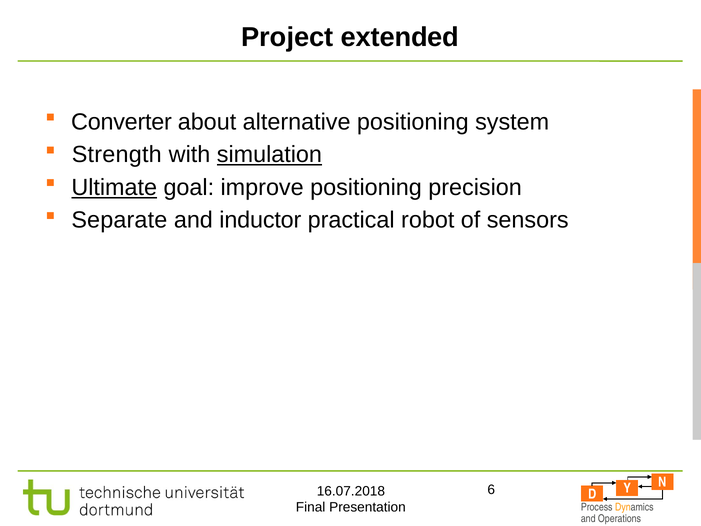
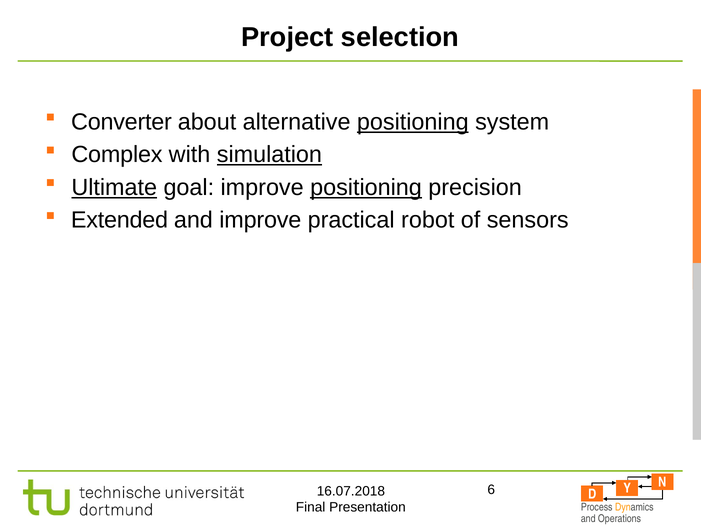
extended: extended -> selection (400, 37)
positioning underline: none -> present (413, 122)
Strength: Strength -> Complex (117, 155)
positioning underline: none -> present (366, 187)
Separate: Separate -> Extended (120, 220)
and inductor: inductor -> improve (260, 220)
